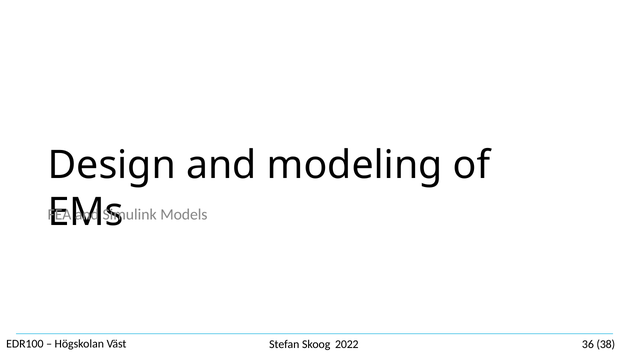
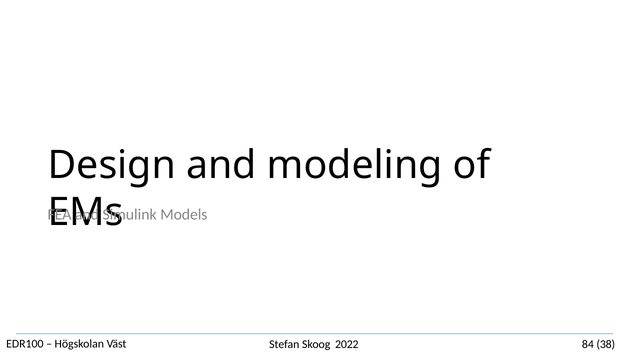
36: 36 -> 84 (588, 344)
